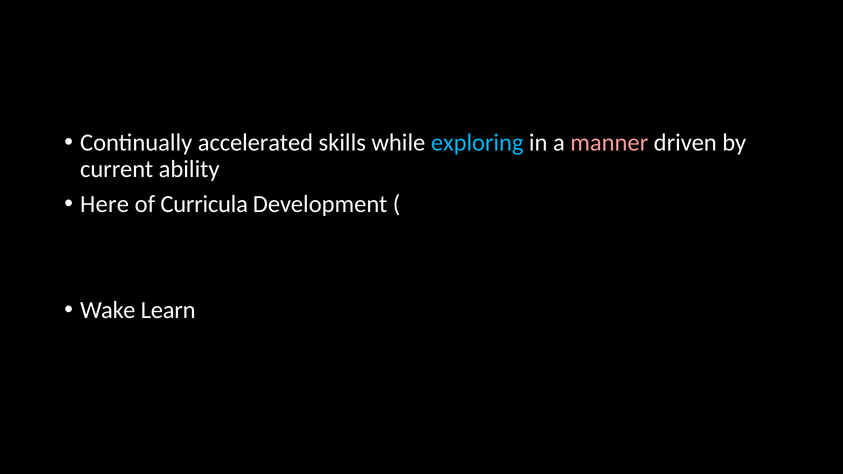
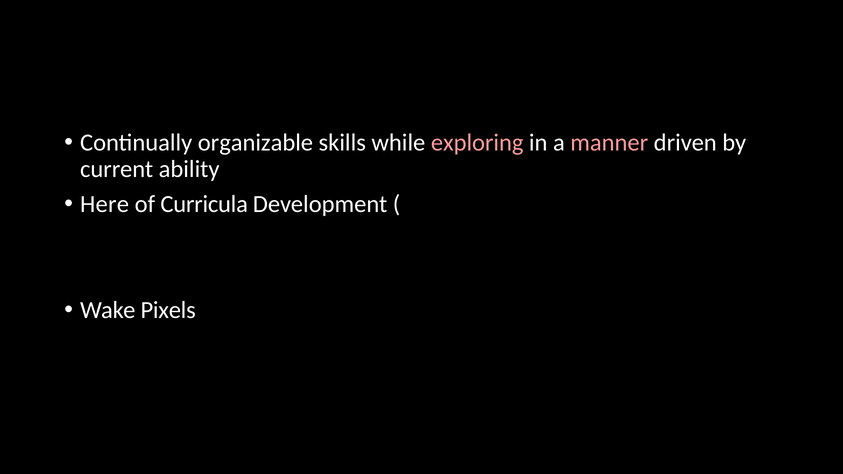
accelerated: accelerated -> organizable (255, 143)
exploring colour: light blue -> pink (477, 143)
Learn: Learn -> Pixels (168, 310)
